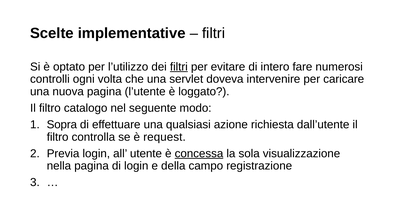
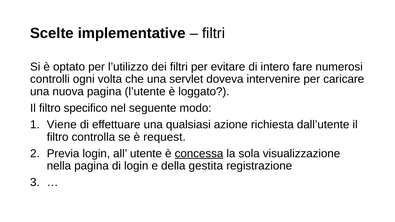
filtri underline: present -> none (179, 67)
catalogo: catalogo -> specifico (86, 108)
Sopra: Sopra -> Viene (62, 125)
campo: campo -> gestita (206, 166)
